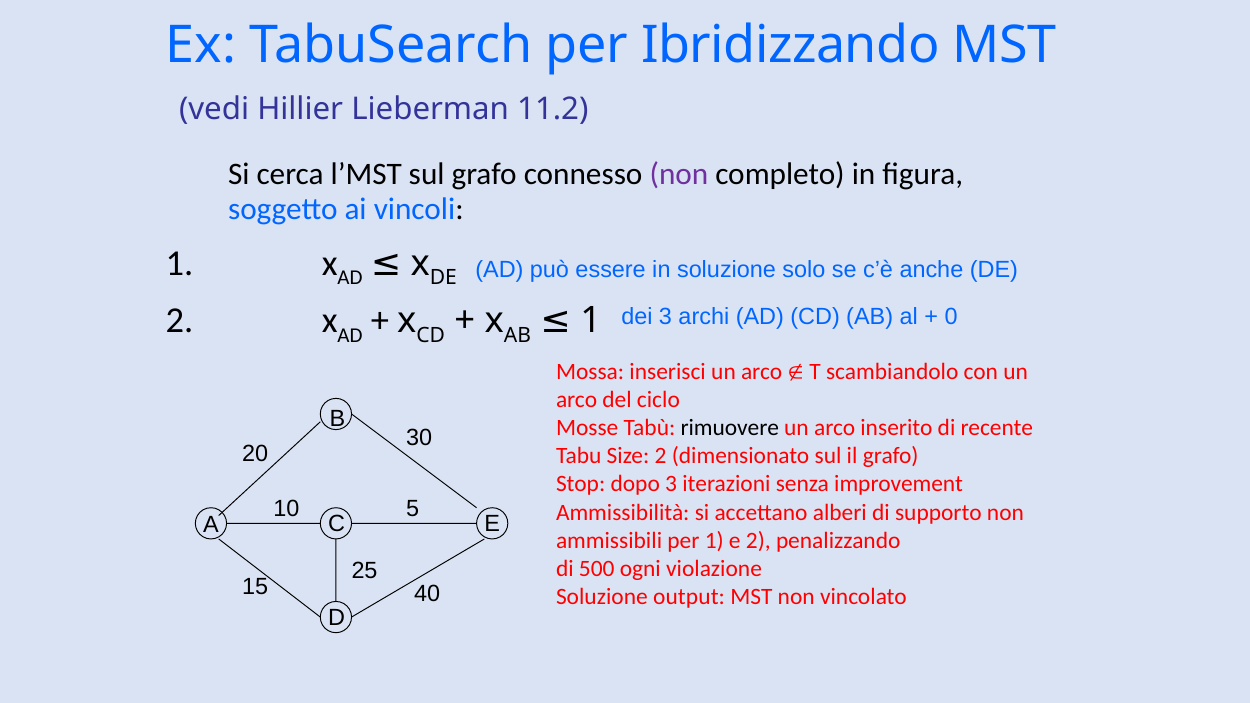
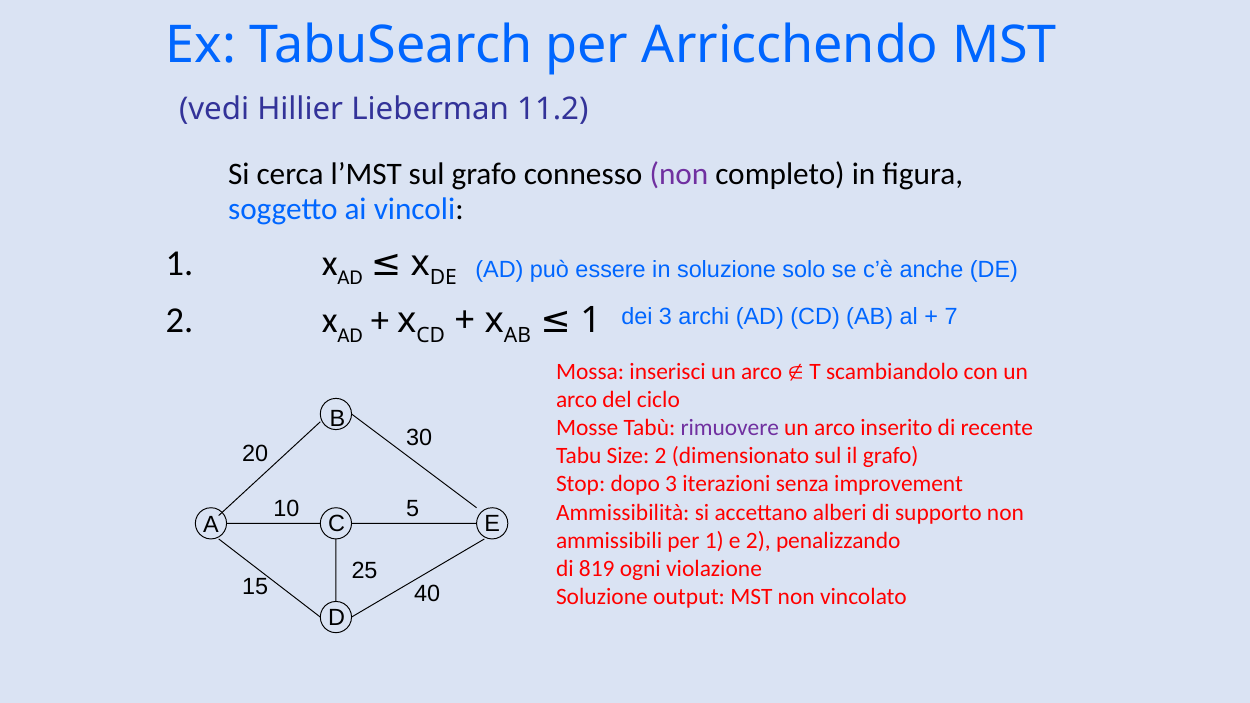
Ibridizzando: Ibridizzando -> Arricchendo (790, 46)
0: 0 -> 7 (951, 317)
rimuovere colour: black -> purple (730, 428)
500: 500 -> 819 (597, 569)
